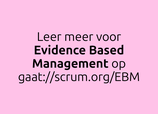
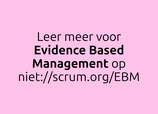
gaat://scrum.org/EBM: gaat://scrum.org/EBM -> niet://scrum.org/EBM (79, 77)
